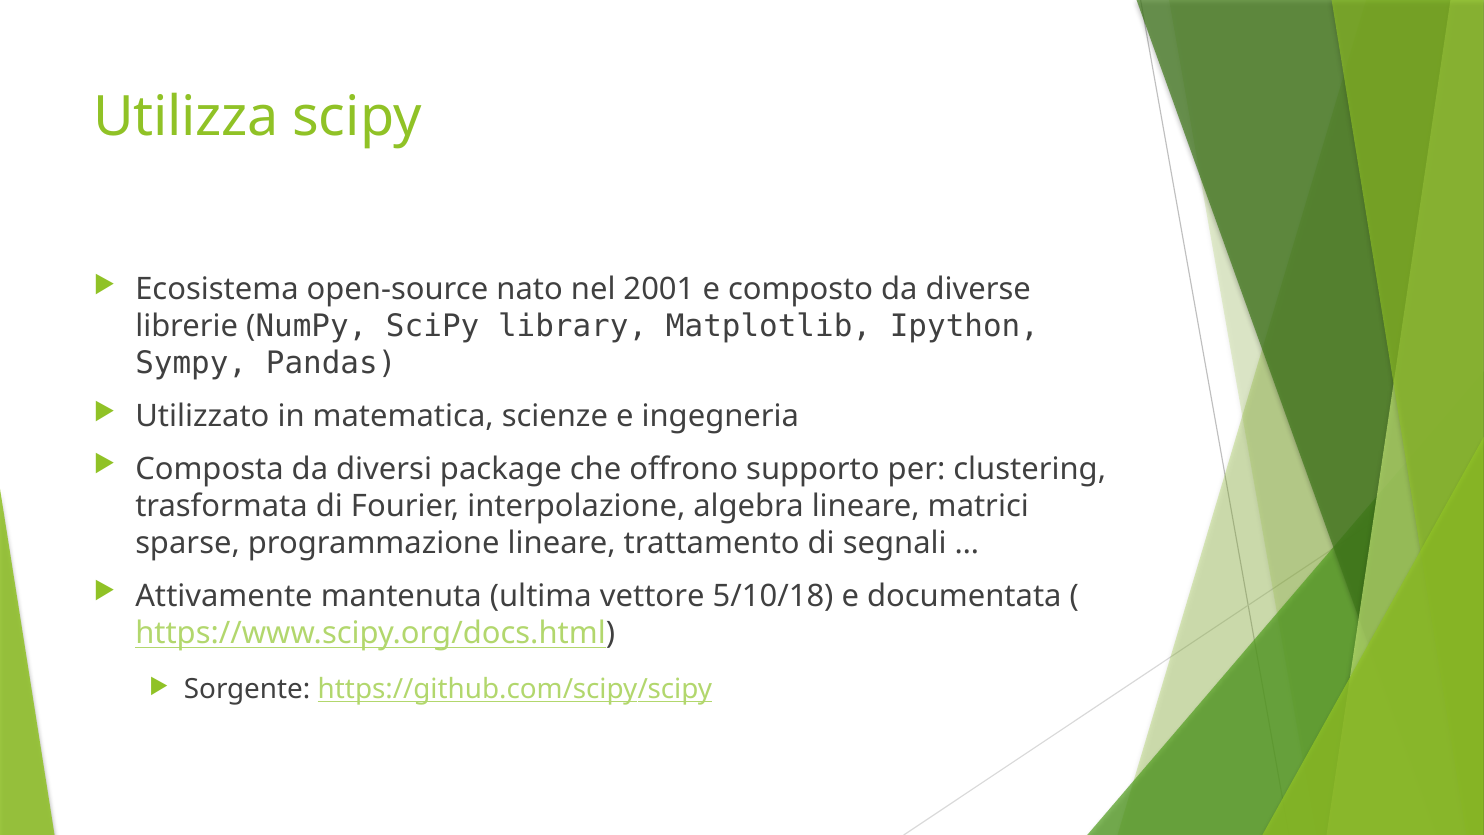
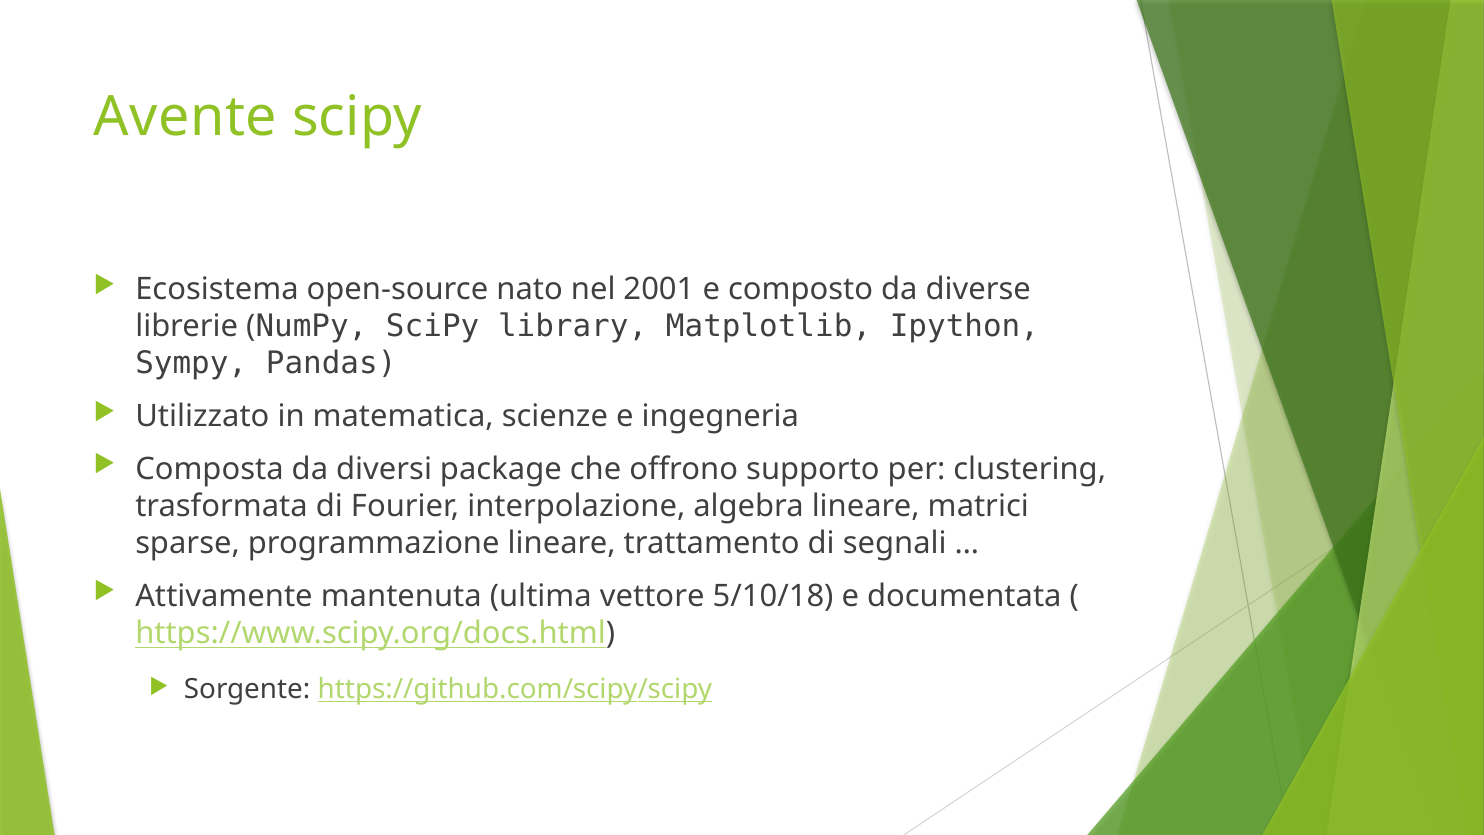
Utilizza: Utilizza -> Avente (185, 117)
